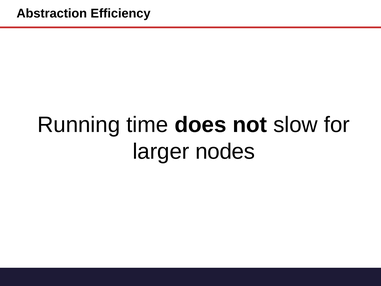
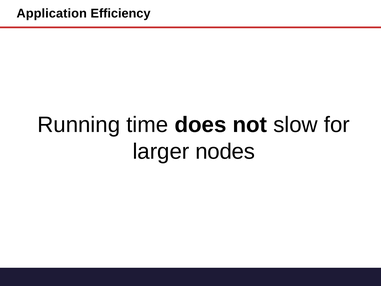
Abstraction: Abstraction -> Application (52, 14)
